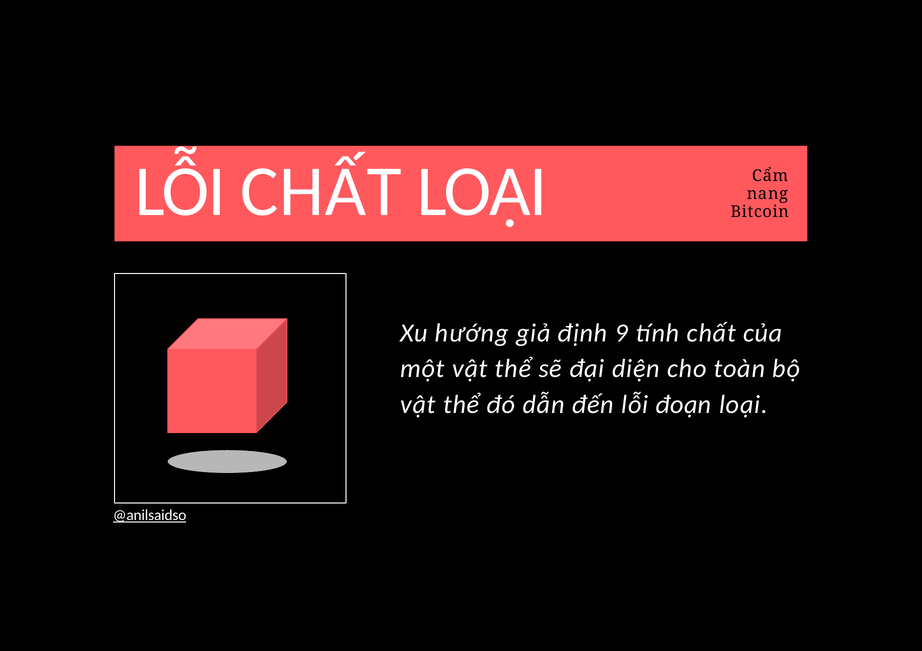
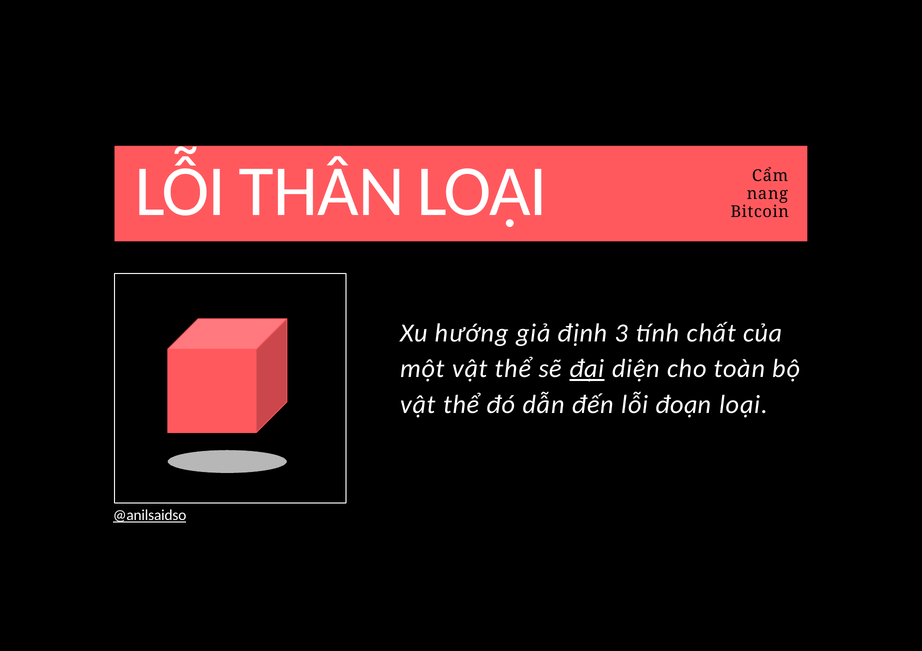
LỖI CHẤT: CHẤT -> THÂN (322, 192)
9: 9 -> 3 (621, 333)
đại underline: none -> present (587, 369)
